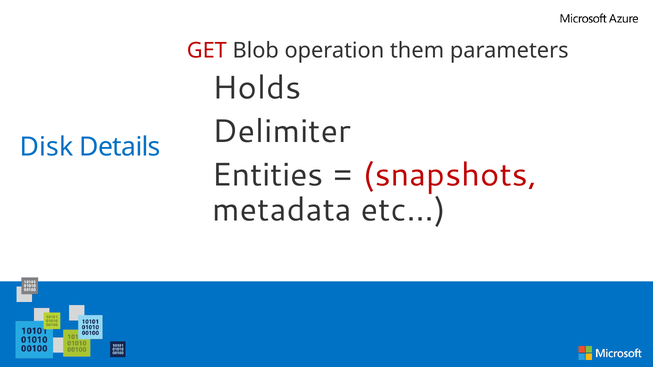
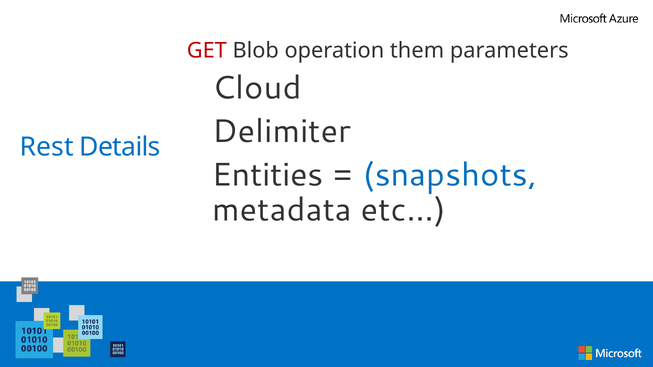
Holds: Holds -> Cloud (257, 88)
Disk: Disk -> Rest (47, 147)
snapshots colour: red -> blue (450, 175)
